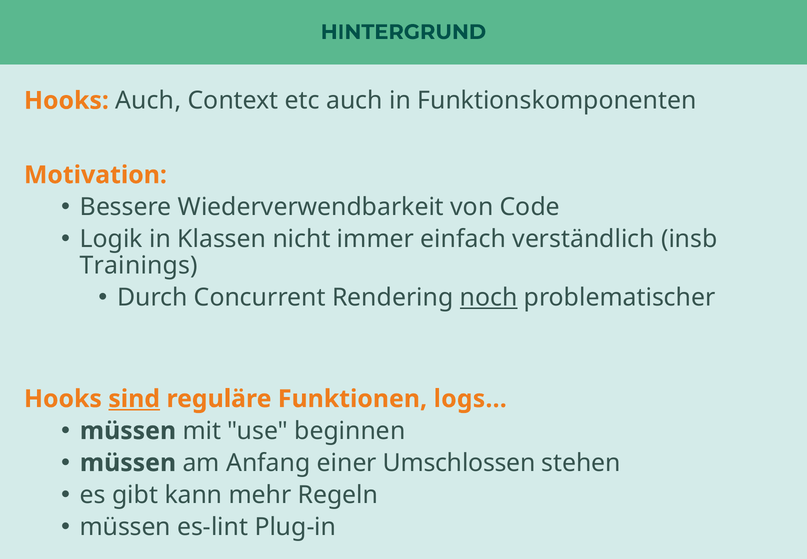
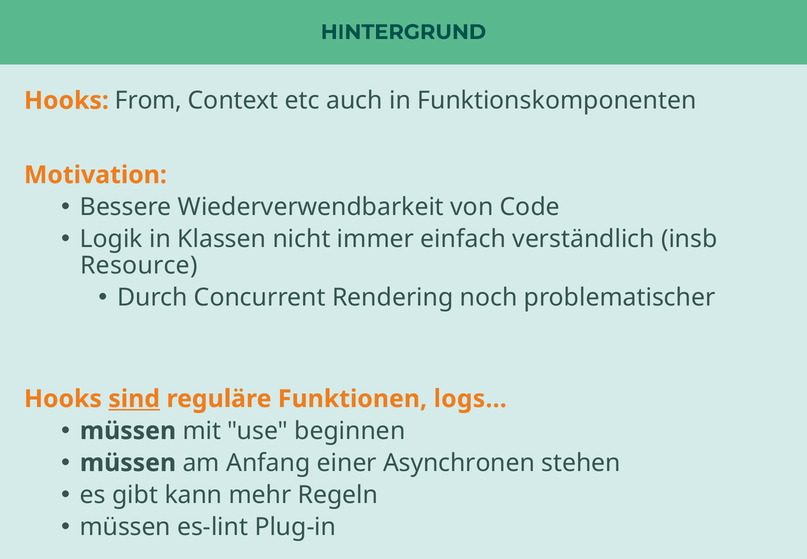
Hooks Auch: Auch -> From (148, 101)
Trainings: Trainings -> Resource (139, 266)
noch underline: present -> none (489, 298)
Umschlossen: Umschlossen -> Asynchronen (459, 463)
